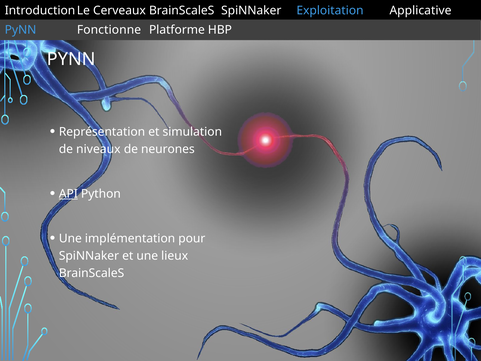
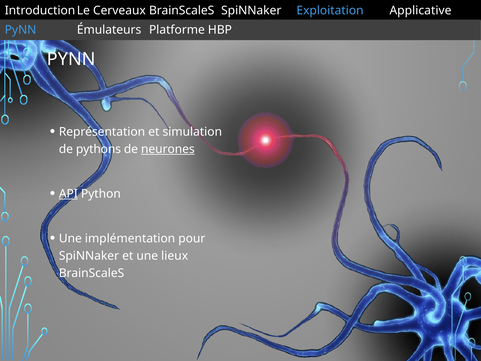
Fonctionne: Fonctionne -> Émulateurs (109, 30)
niveaux: niveaux -> pythons (98, 149)
neurones underline: none -> present (168, 149)
